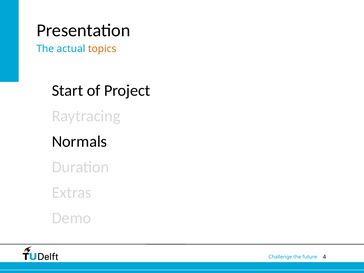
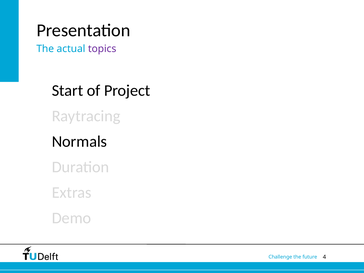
topics colour: orange -> purple (102, 49)
